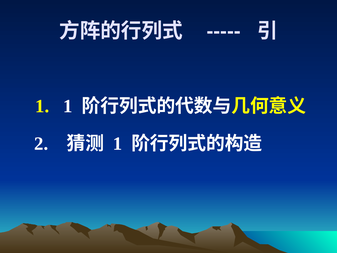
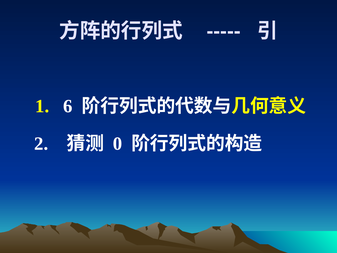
1 1: 1 -> 6 (68, 106)
1: 1 -> 0 (117, 144)
